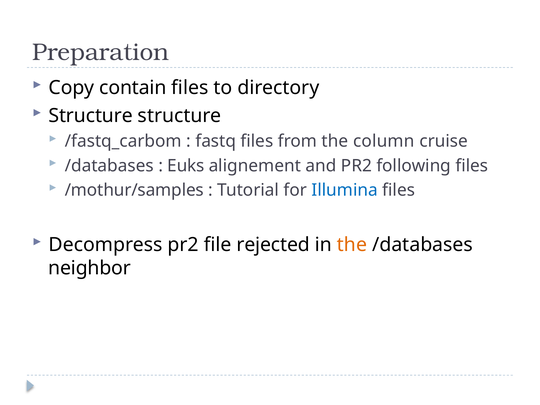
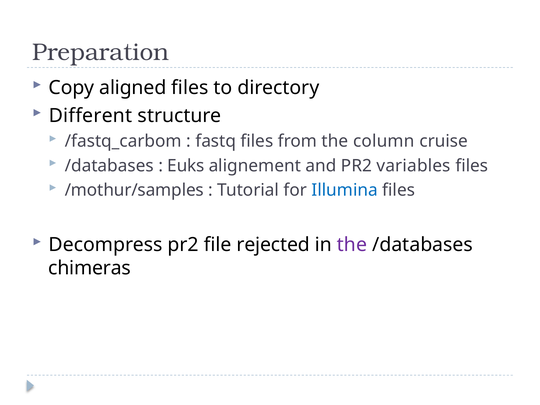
contain: contain -> aligned (133, 88)
Structure: Structure -> Different (90, 116)
following: following -> variables (414, 166)
the colour: orange -> purple (352, 245)
neighbor: neighbor -> chimeras (90, 268)
